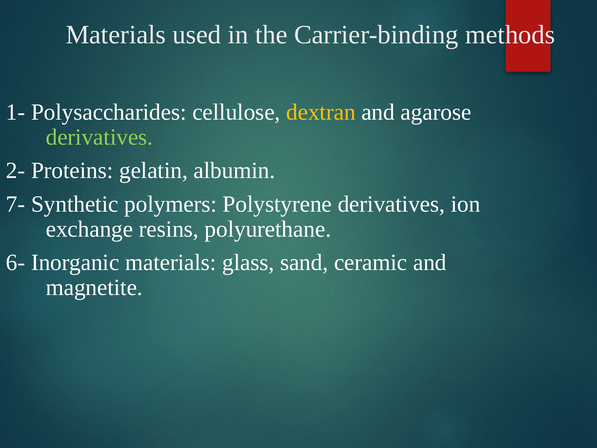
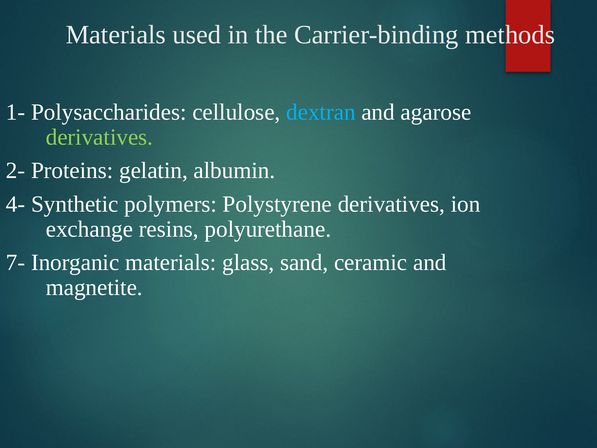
dextran colour: yellow -> light blue (321, 112)
7-: 7- -> 4- (16, 204)
6-: 6- -> 7- (16, 262)
